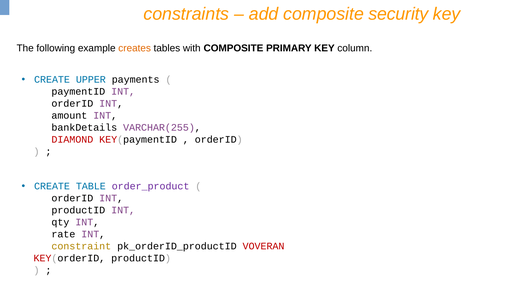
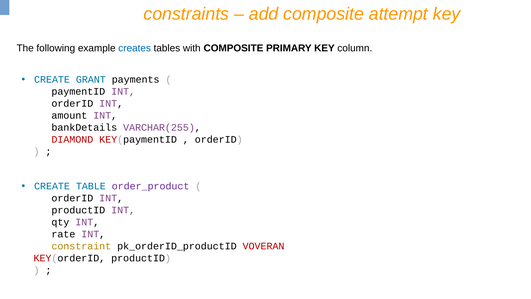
security: security -> attempt (398, 14)
creates colour: orange -> blue (135, 48)
UPPER: UPPER -> GRANT (91, 80)
